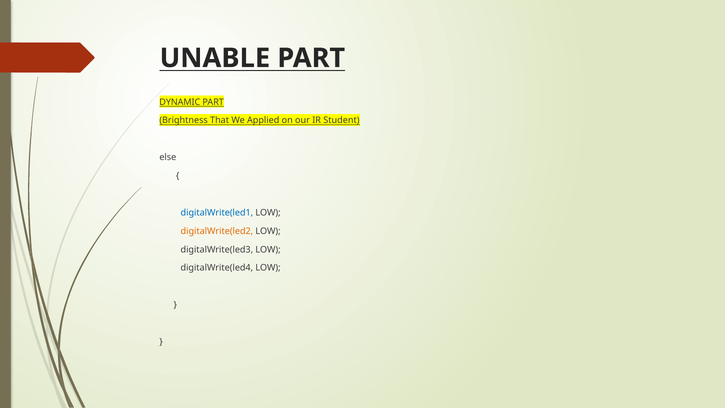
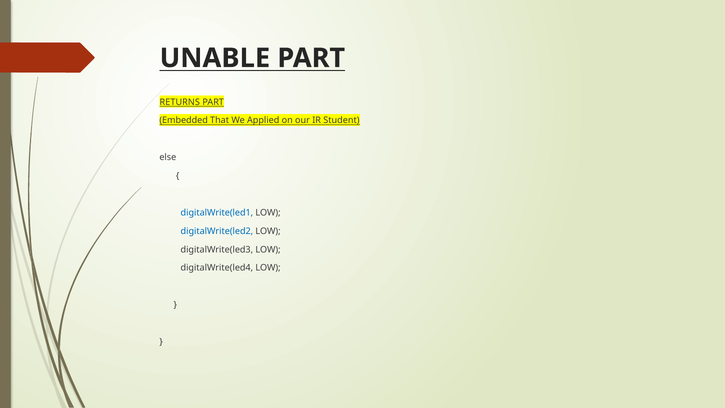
DYNAMIC: DYNAMIC -> RETURNS (180, 102)
Brightness: Brightness -> Embedded (184, 120)
digitalWrite(led2 colour: orange -> blue (217, 231)
